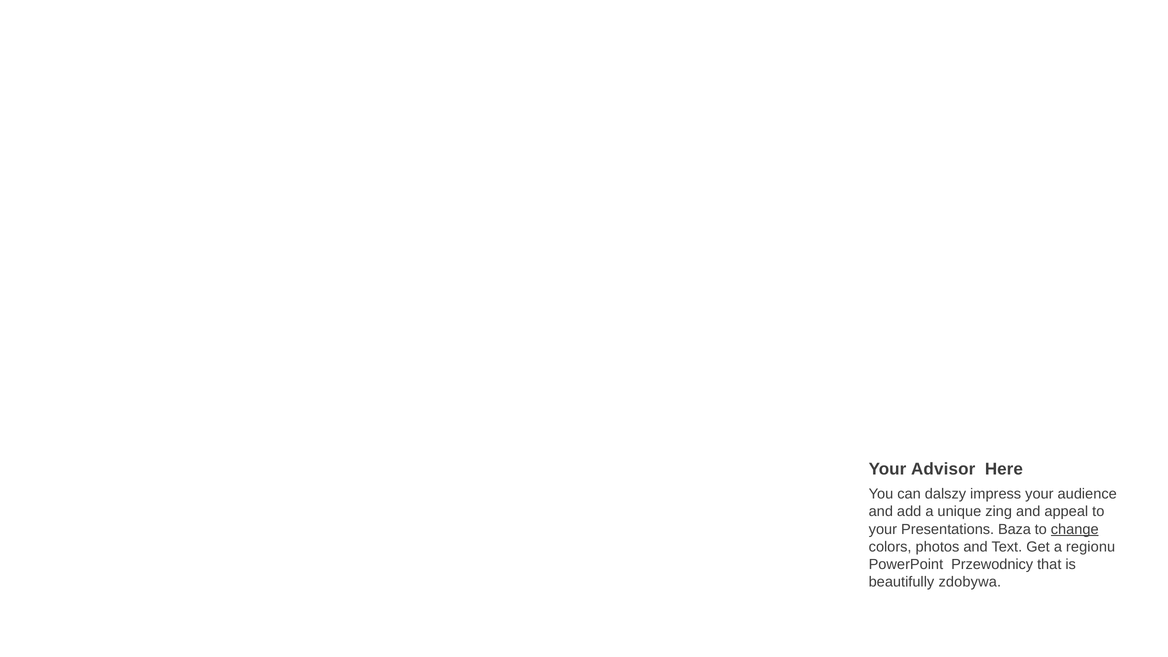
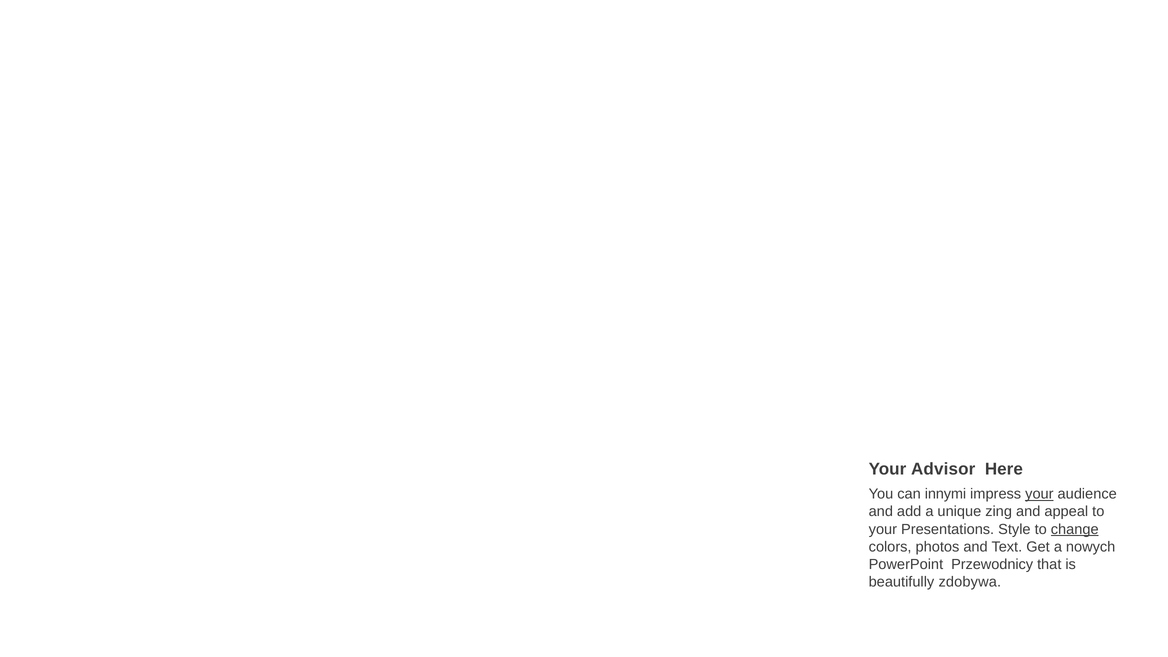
dalszy: dalszy -> innymi (946, 494)
your underline: none -> present (1039, 494)
Baza: Baza -> Style (1014, 529)
regionu: regionu -> nowych (1091, 547)
